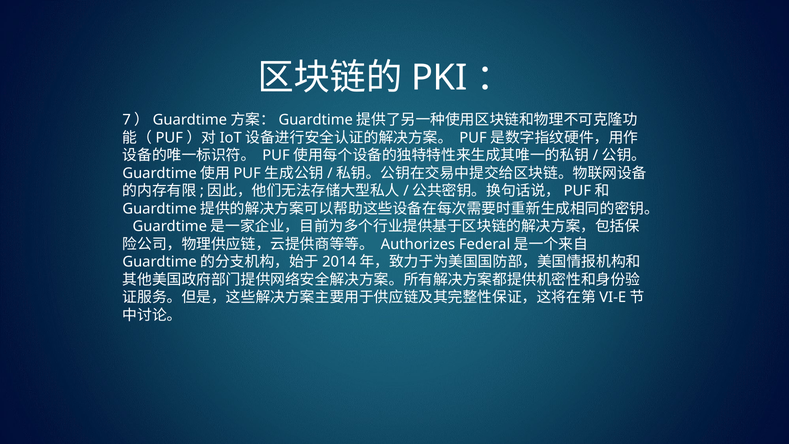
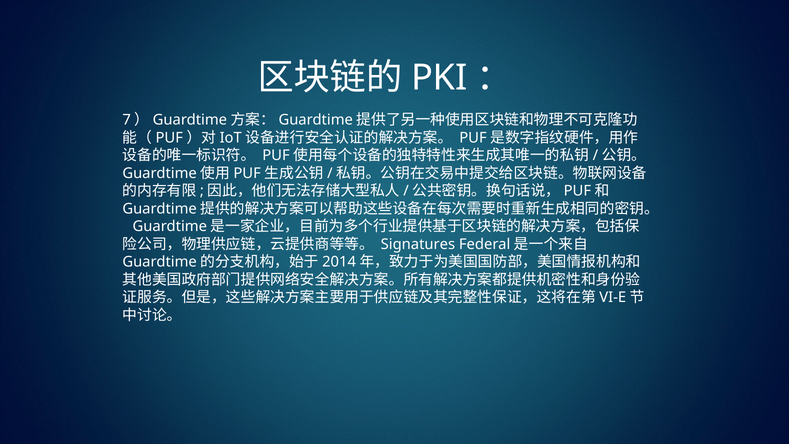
Authorizes: Authorizes -> Signatures (418, 244)
